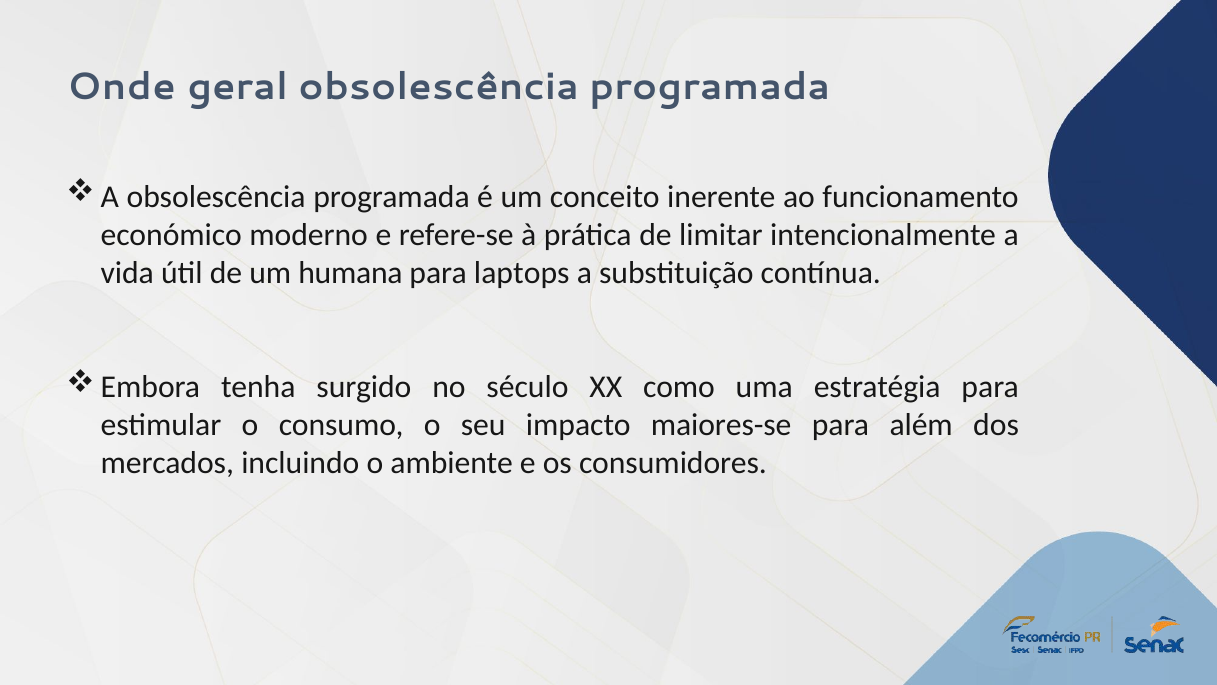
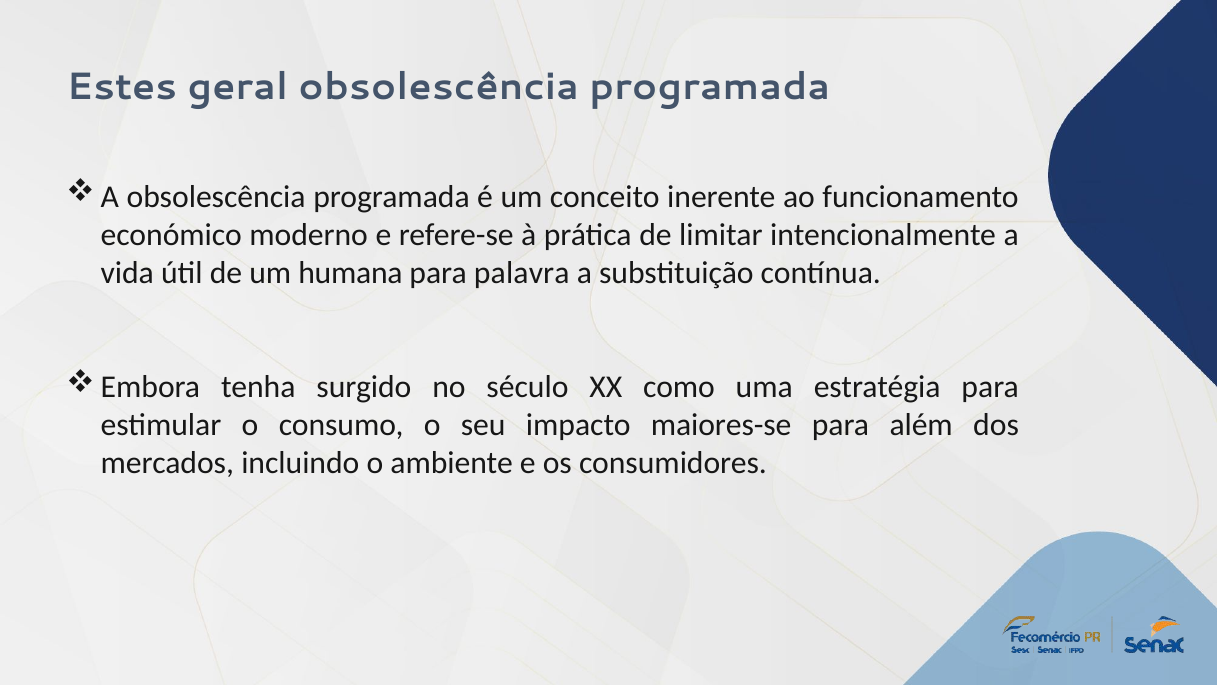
Onde: Onde -> Estes (122, 87)
laptops: laptops -> palavra (522, 273)
